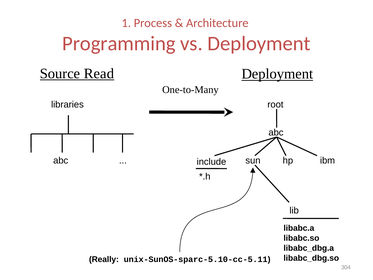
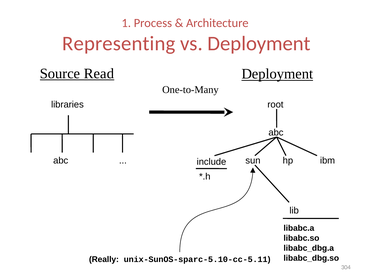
Programming: Programming -> Representing (119, 43)
